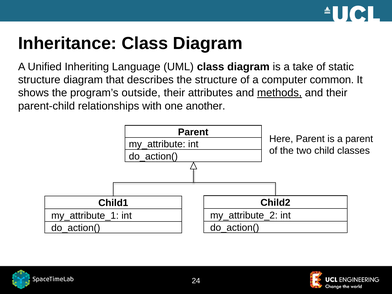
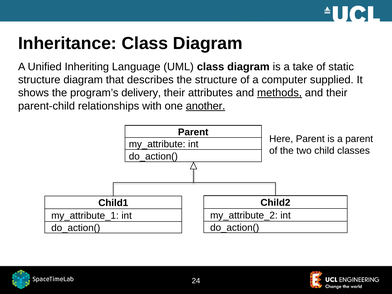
common: common -> supplied (332, 80)
outside: outside -> delivery (141, 93)
another underline: none -> present (206, 106)
